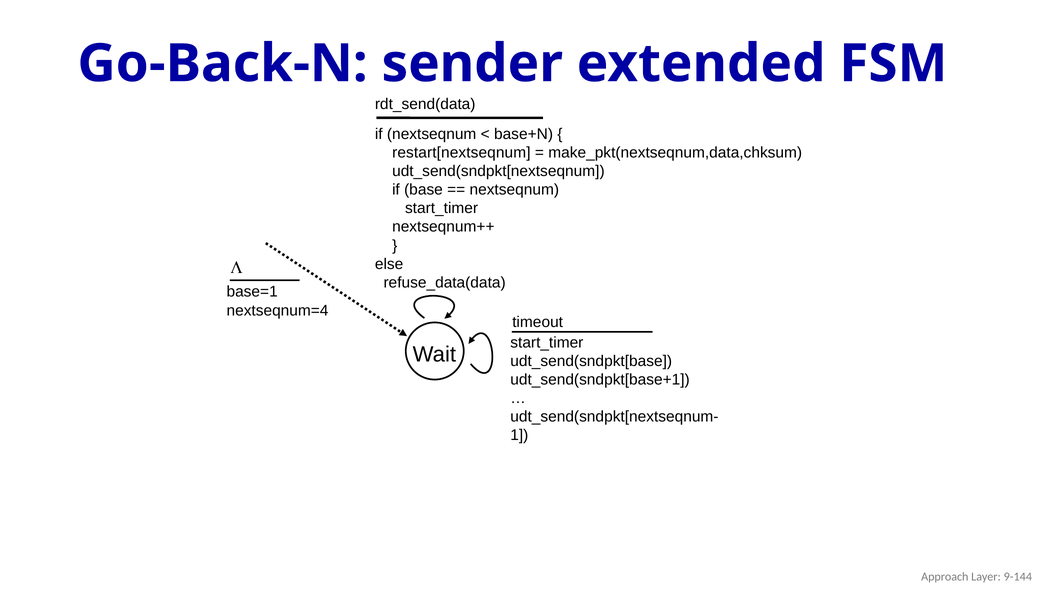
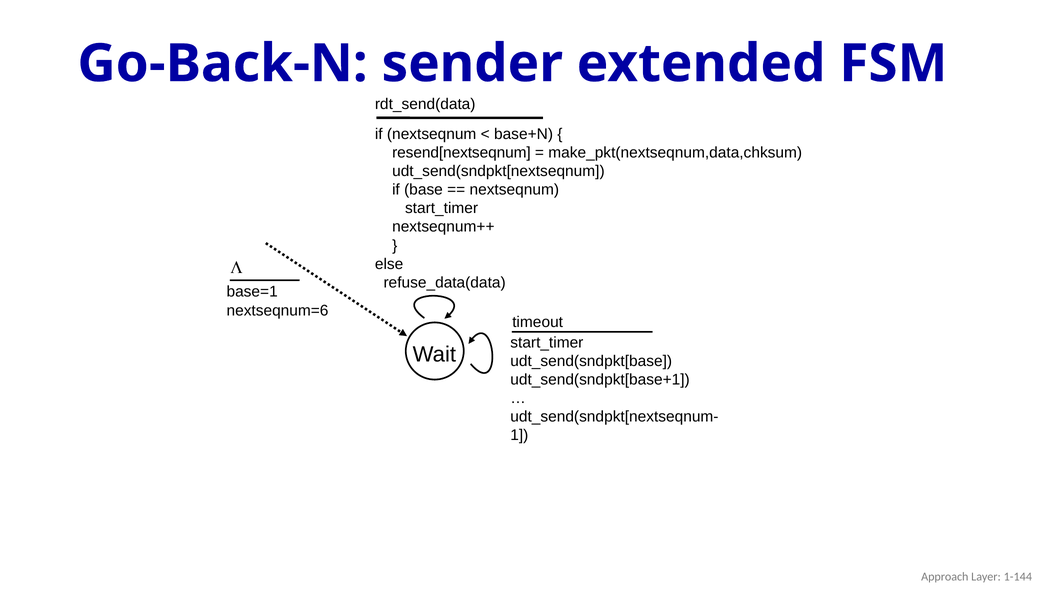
restart[nextseqnum: restart[nextseqnum -> resend[nextseqnum (461, 153)
nextseqnum=4: nextseqnum=4 -> nextseqnum=6 (277, 311)
9-144: 9-144 -> 1-144 (1018, 577)
